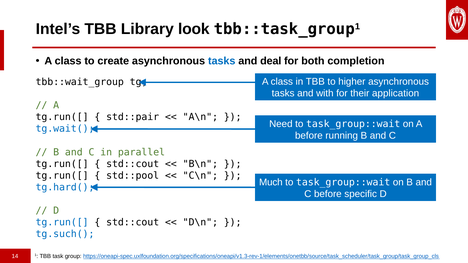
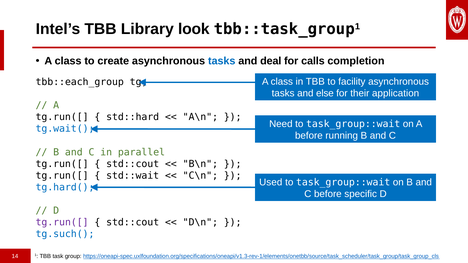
both: both -> calls (313, 61)
higher: higher -> facility (352, 82)
tbb::wait_group: tbb::wait_group -> tbb::each_group (80, 82)
with: with -> else (325, 94)
std::pair: std::pair -> std::hard (133, 117)
std::pool: std::pool -> std::wait (133, 176)
Much: Much -> Used (271, 182)
tg.run([ colour: blue -> purple (62, 222)
